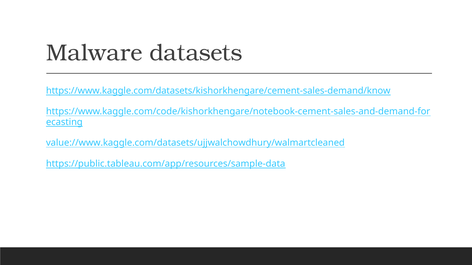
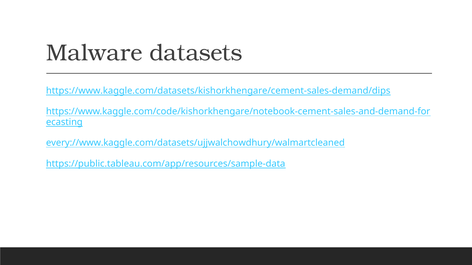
https://www.kaggle.com/datasets/kishorkhengare/cement-sales-demand/know: https://www.kaggle.com/datasets/kishorkhengare/cement-sales-demand/know -> https://www.kaggle.com/datasets/kishorkhengare/cement-sales-demand/dips (218, 91)
value://www.kaggle.com/datasets/ujjwalchowdhury/walmartcleaned: value://www.kaggle.com/datasets/ujjwalchowdhury/walmartcleaned -> every://www.kaggle.com/datasets/ujjwalchowdhury/walmartcleaned (195, 143)
